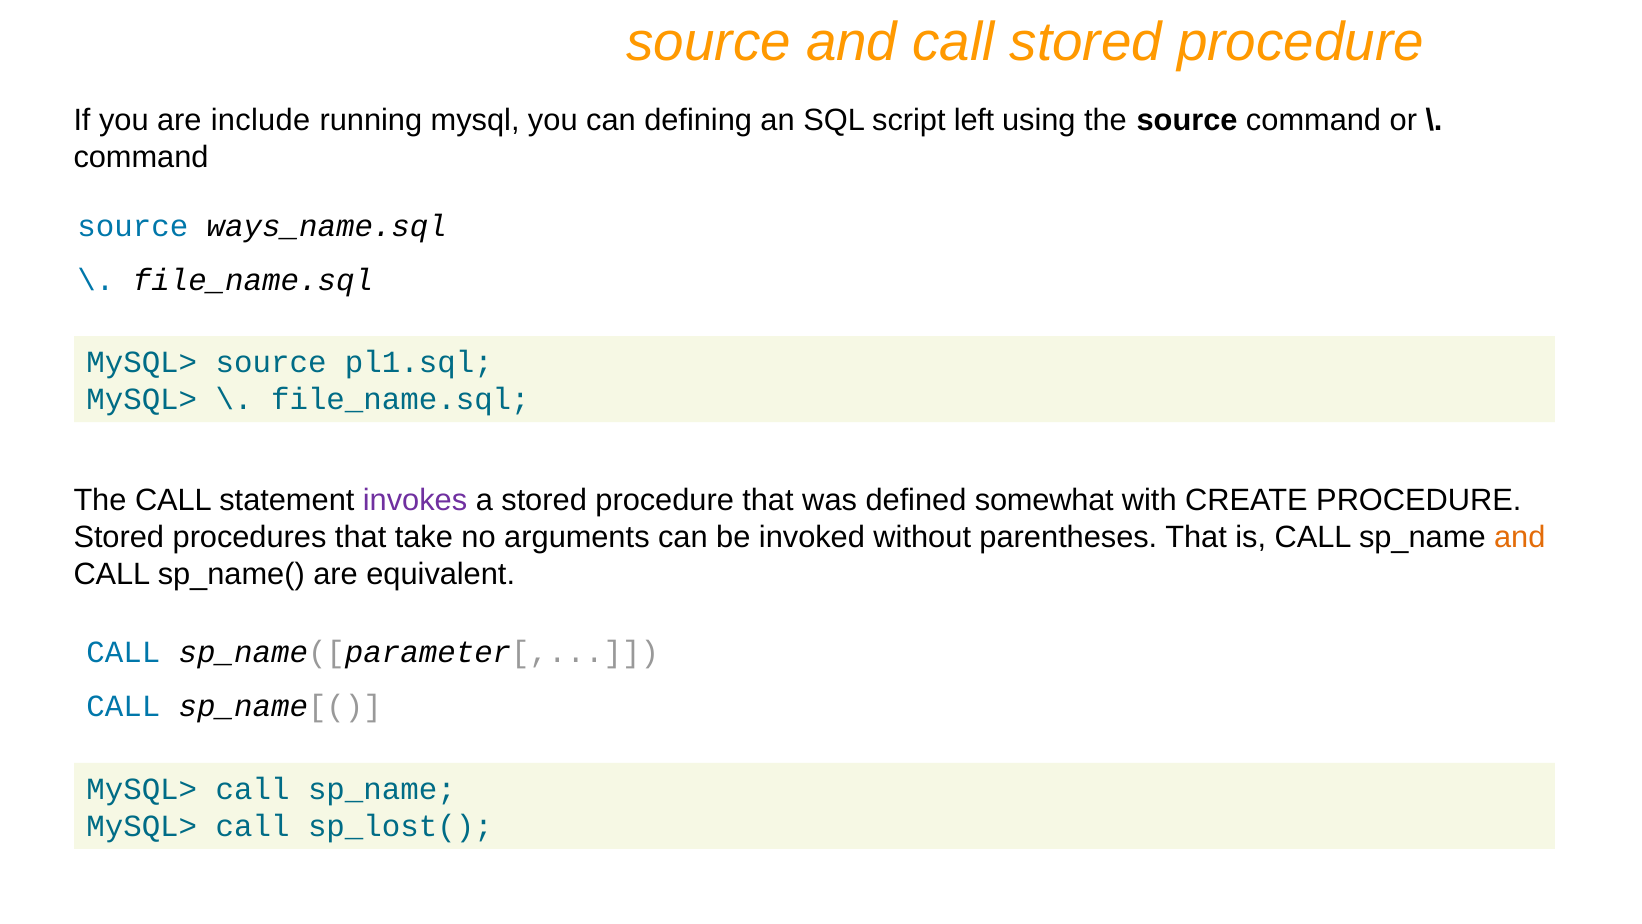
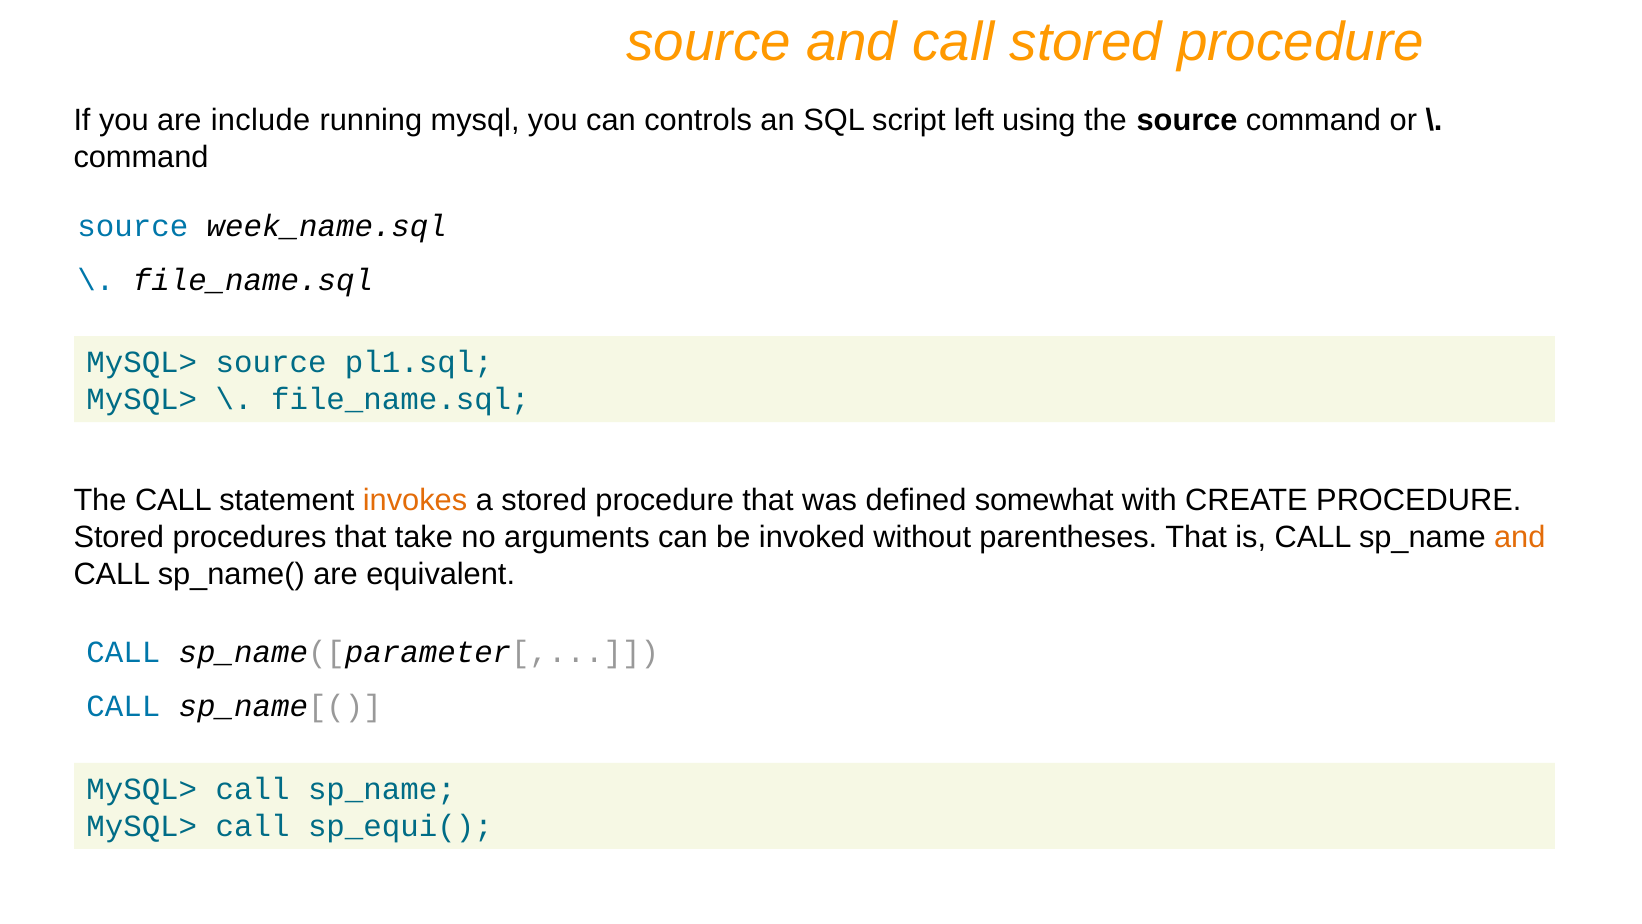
defining: defining -> controls (698, 120)
ways_name.sql: ways_name.sql -> week_name.sql (327, 227)
invokes colour: purple -> orange (415, 500)
sp_lost(: sp_lost( -> sp_equi( (400, 826)
